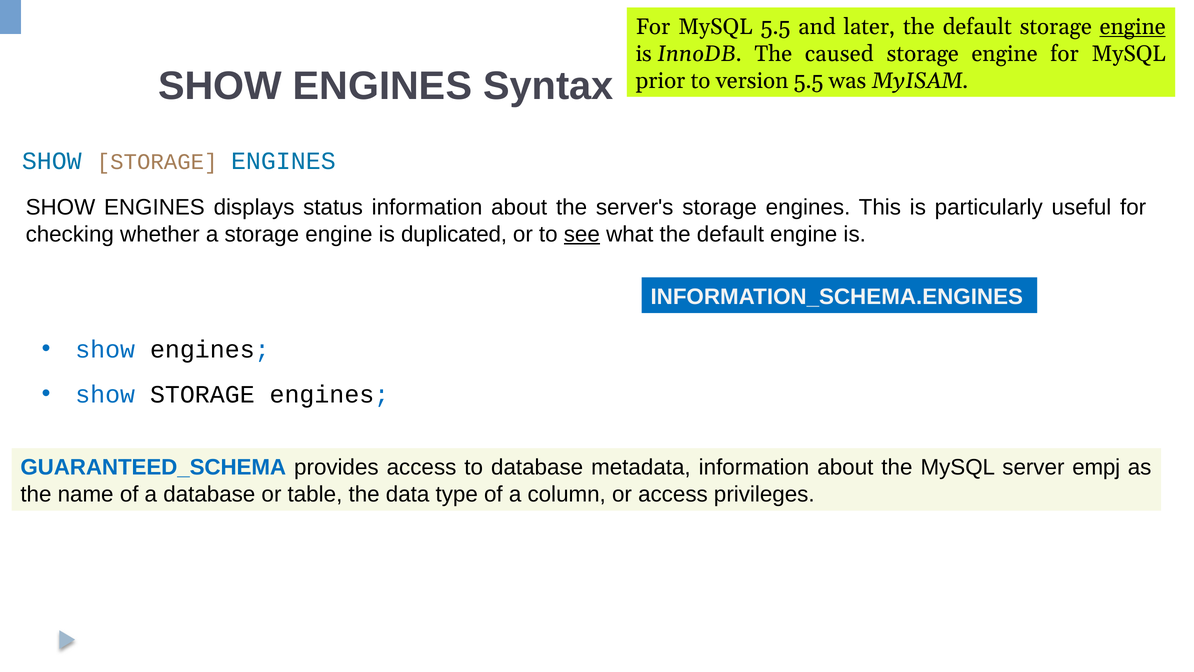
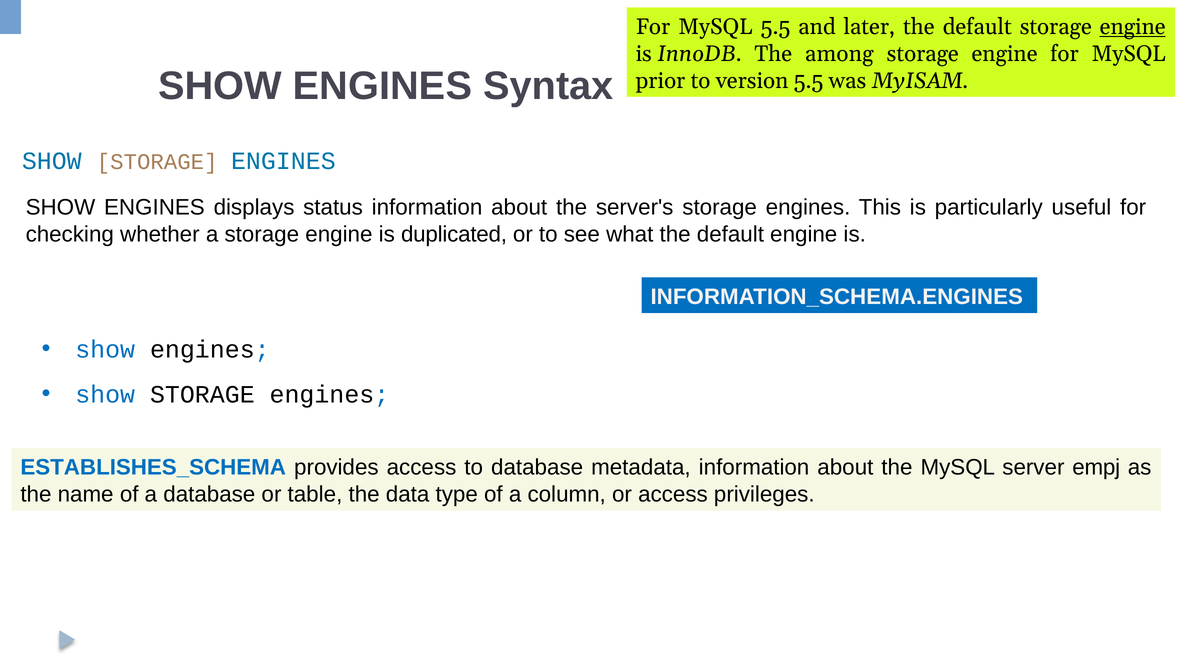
caused: caused -> among (839, 54)
see underline: present -> none (582, 234)
GUARANTEED_SCHEMA: GUARANTEED_SCHEMA -> ESTABLISHES_SCHEMA (153, 467)
